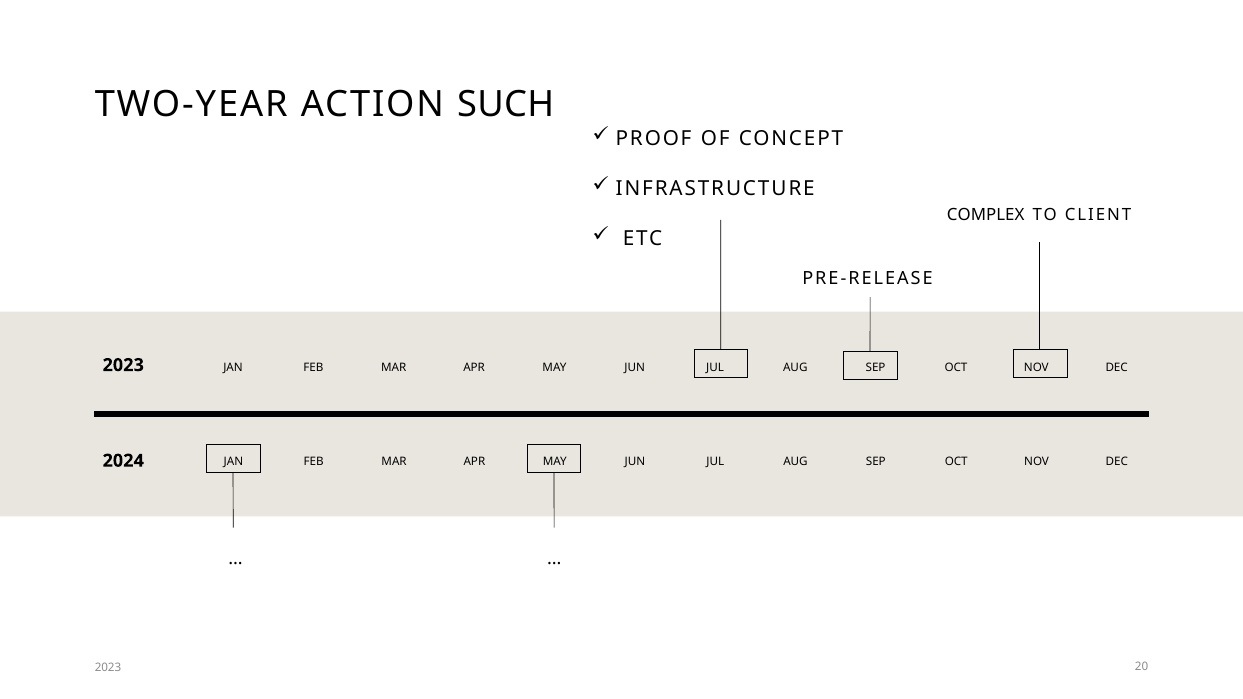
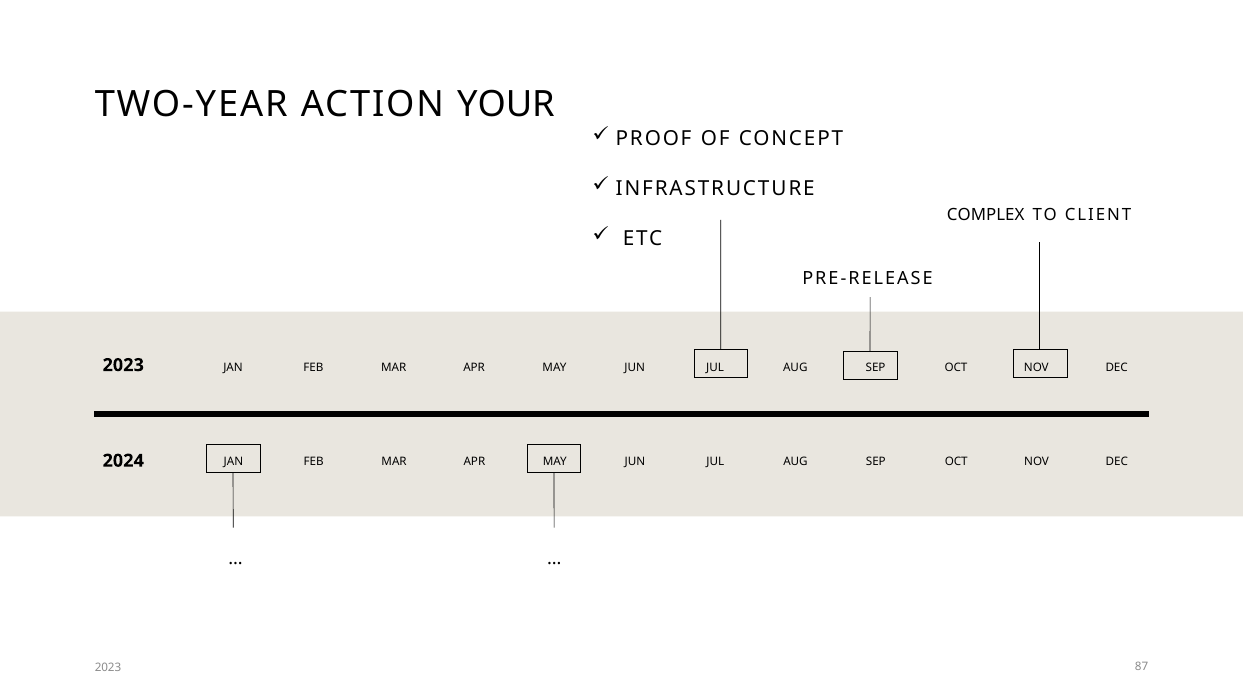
SUCH: SUCH -> YOUR (506, 105)
20: 20 -> 87 (1142, 667)
